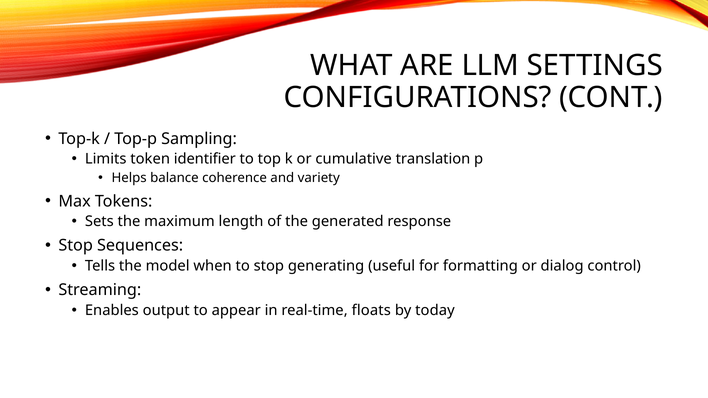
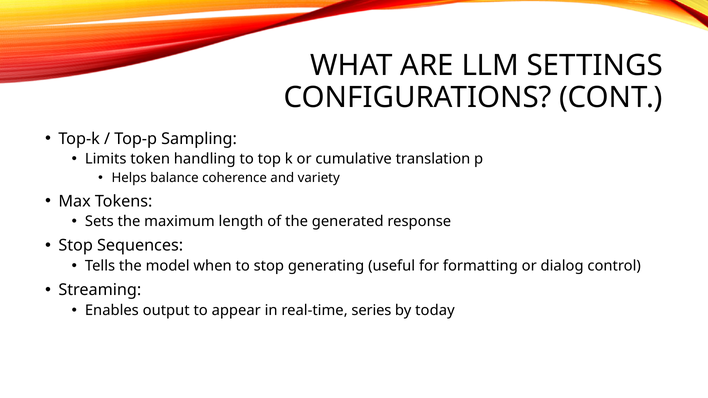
identifier: identifier -> handling (205, 159)
floats: floats -> series (371, 311)
